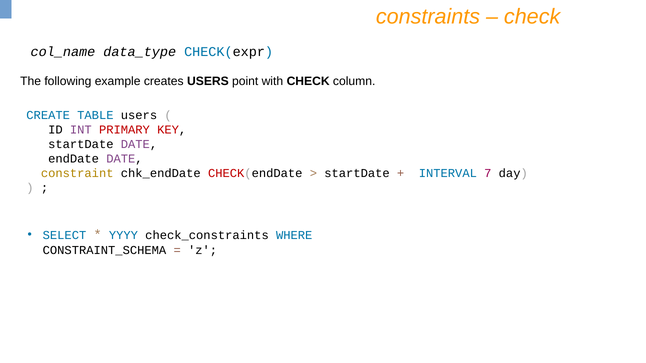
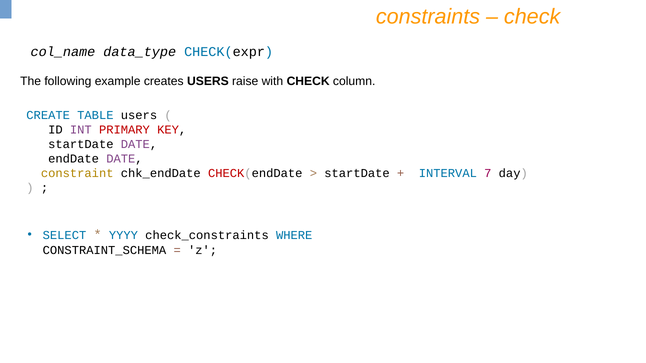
point: point -> raise (245, 82)
